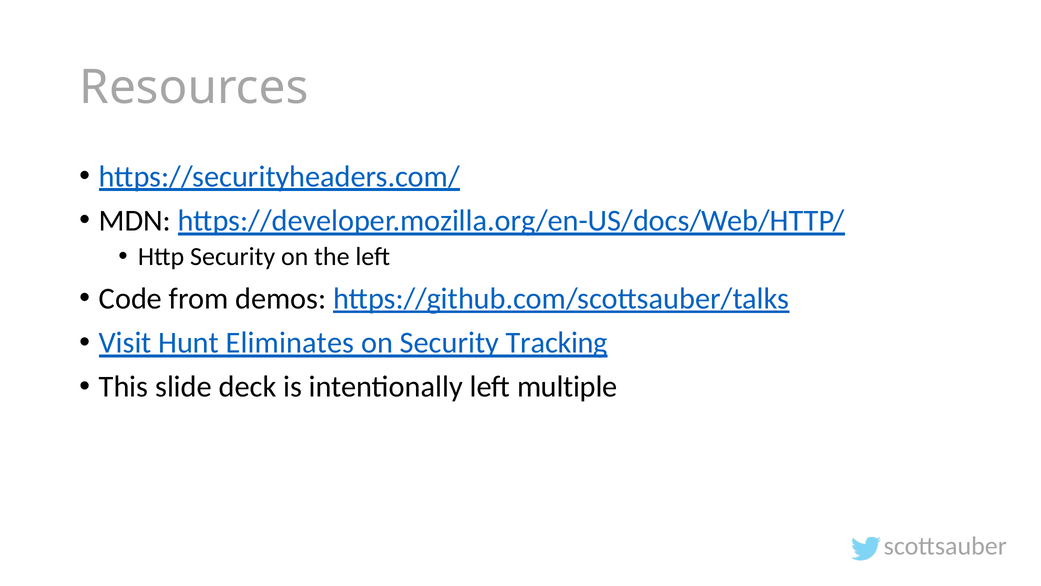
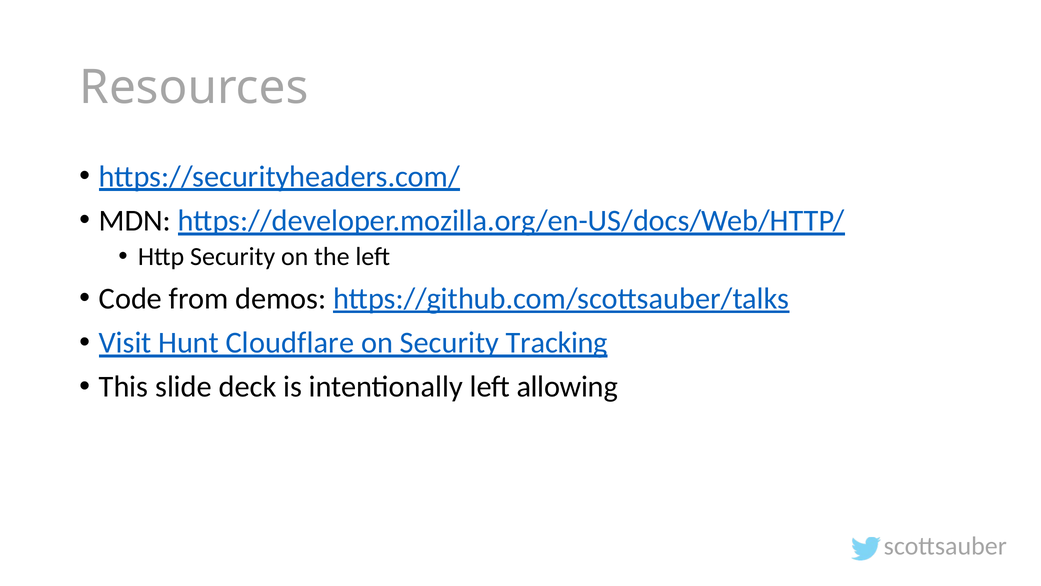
Eliminates: Eliminates -> Cloudflare (290, 343)
multiple: multiple -> allowing (567, 386)
